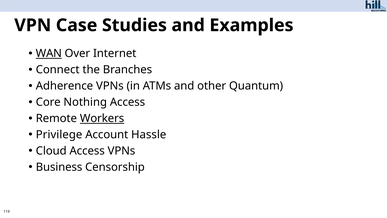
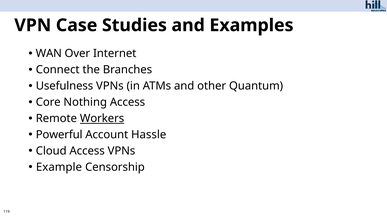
WAN underline: present -> none (49, 53)
Adherence: Adherence -> Usefulness (64, 86)
Privilege: Privilege -> Powerful (59, 134)
Business: Business -> Example (59, 167)
